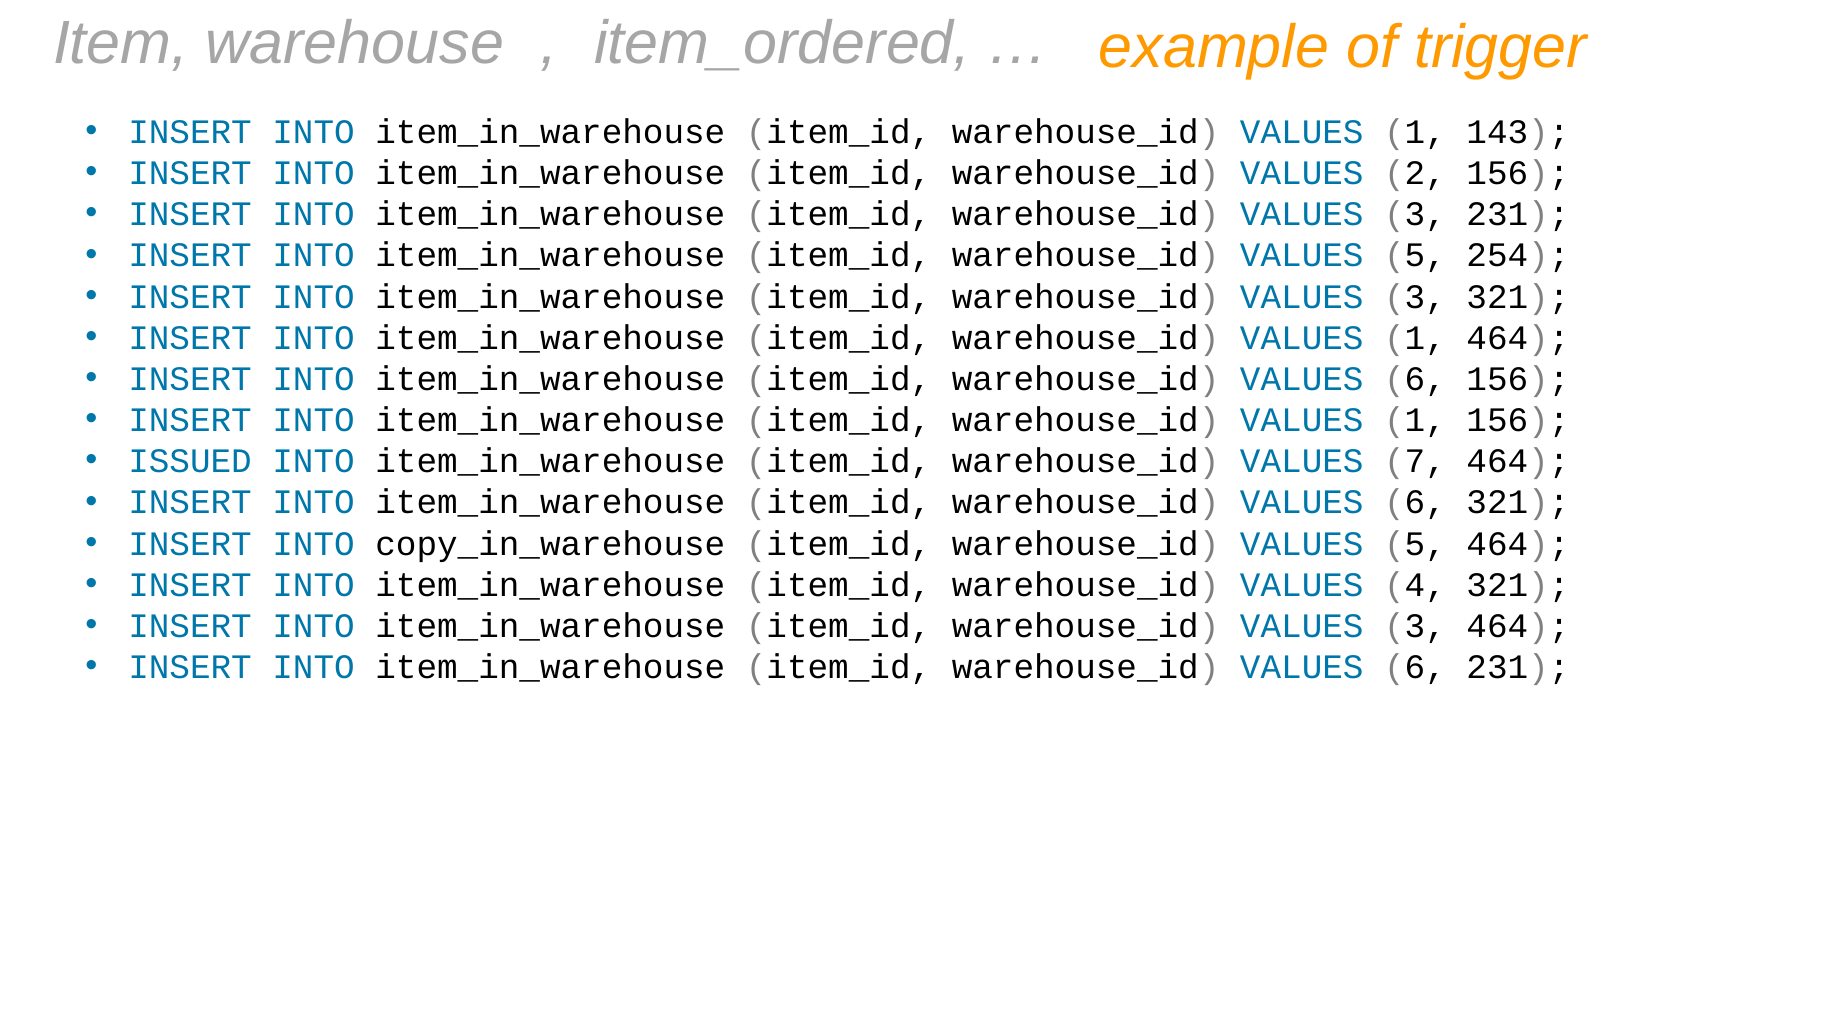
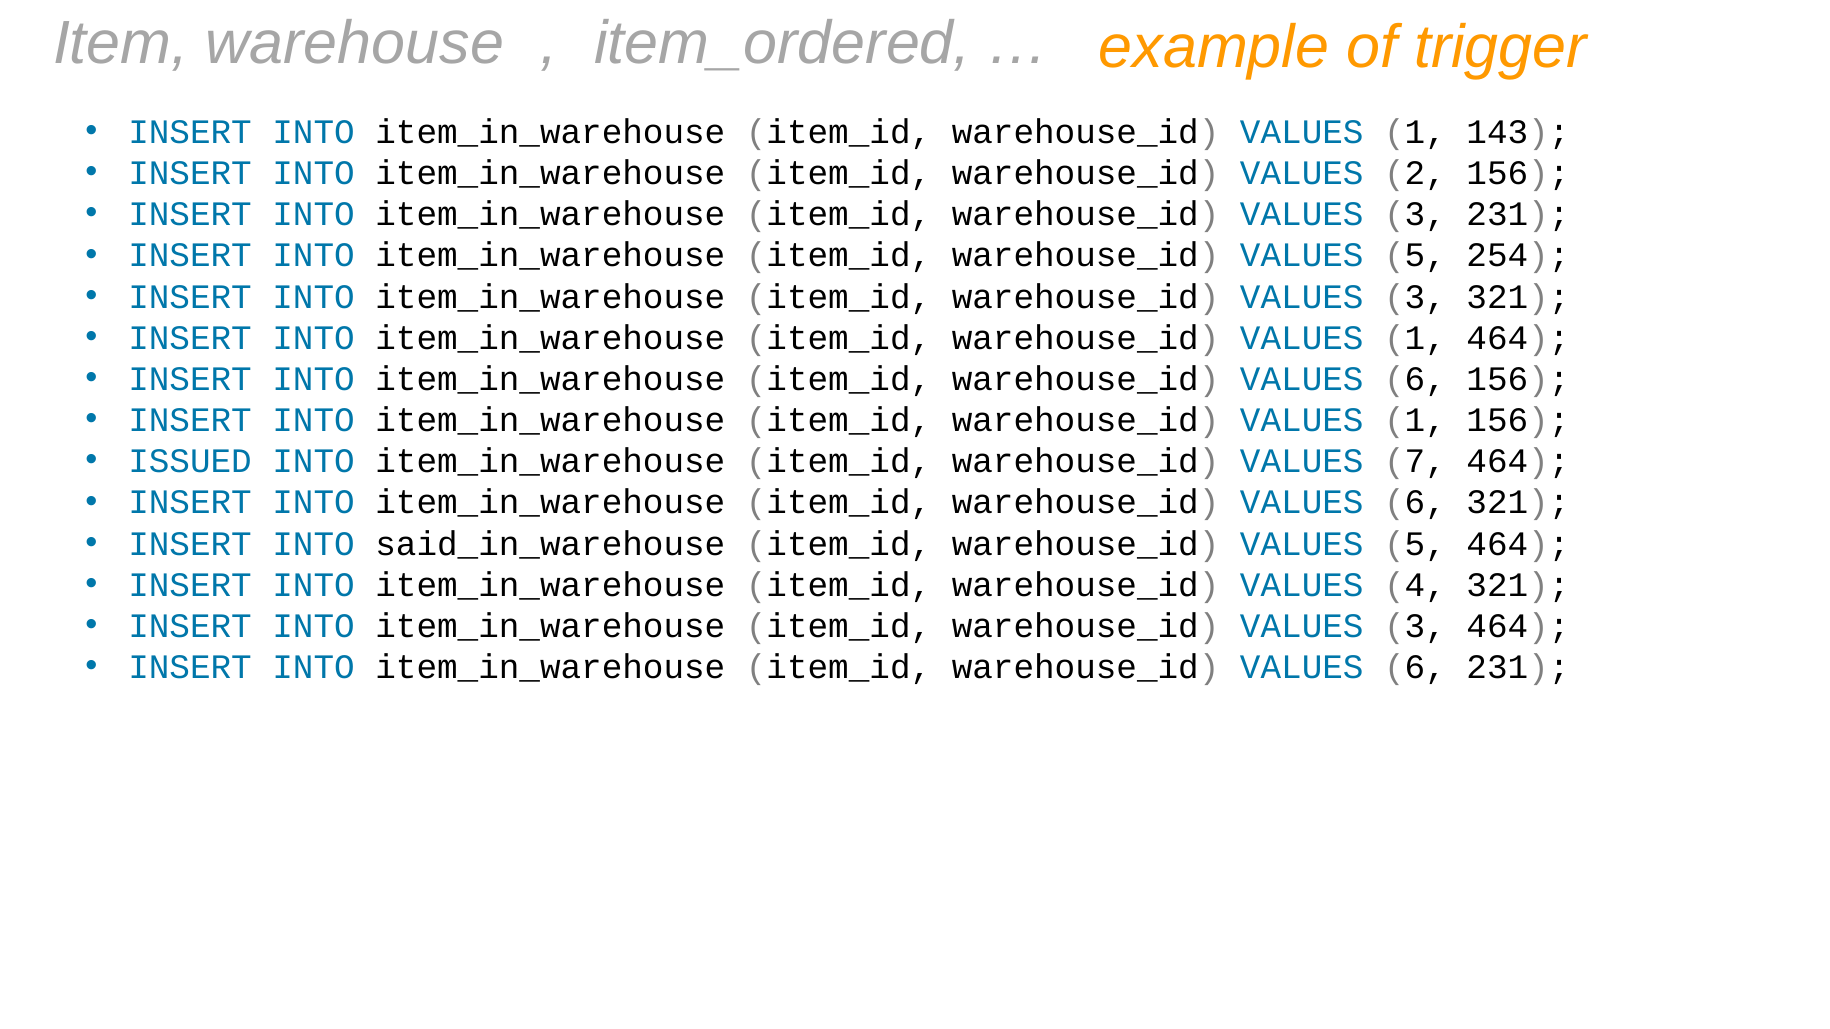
copy_in_warehouse: copy_in_warehouse -> said_in_warehouse (550, 544)
